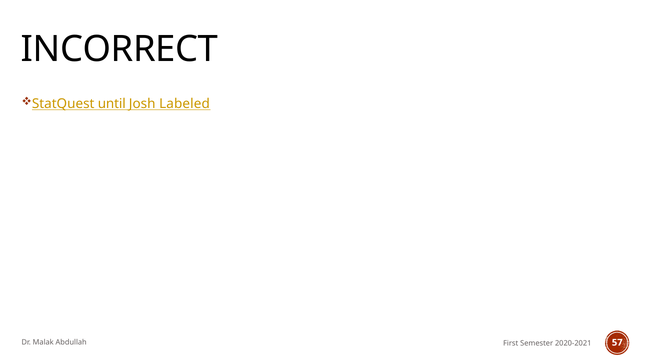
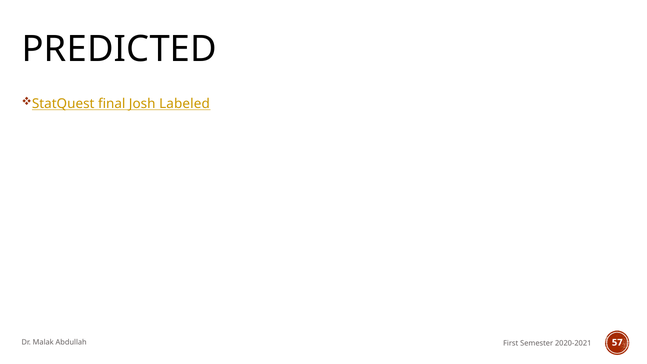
INCORRECT: INCORRECT -> PREDICTED (119, 49)
until: until -> final (112, 104)
